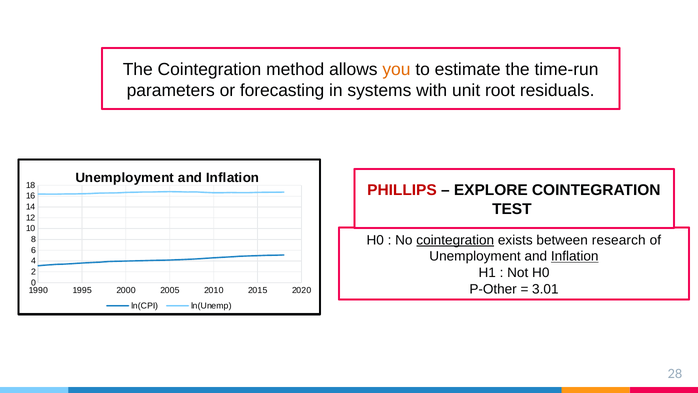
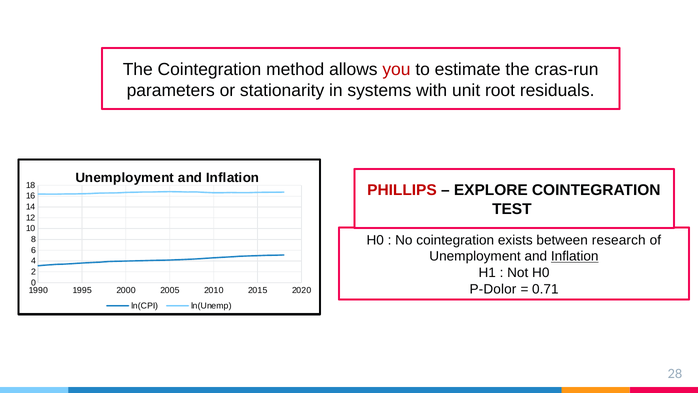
you colour: orange -> red (396, 69)
time-run: time-run -> cras-run (566, 69)
forecasting: forecasting -> stationarity (282, 90)
cointegration underline: present -> none (455, 240)
P-Other: P-Other -> P-Dolor (493, 289)
3.01: 3.01 -> 0.71 (545, 289)
